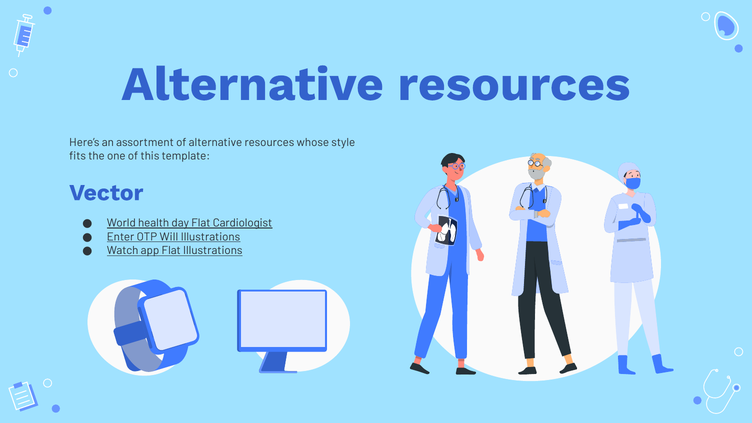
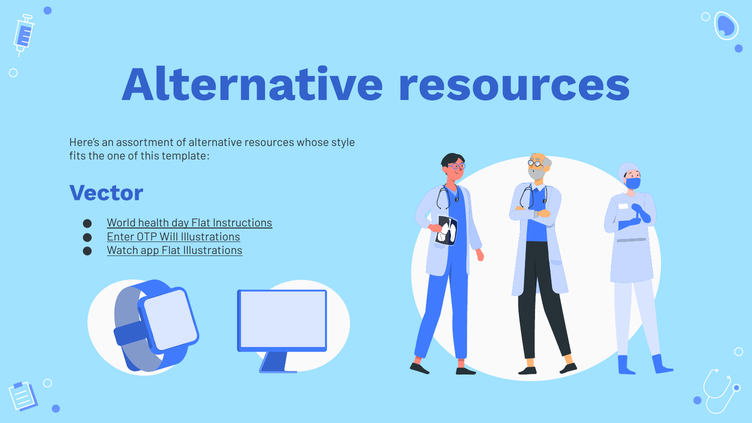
Cardiologist: Cardiologist -> Instructions (243, 223)
